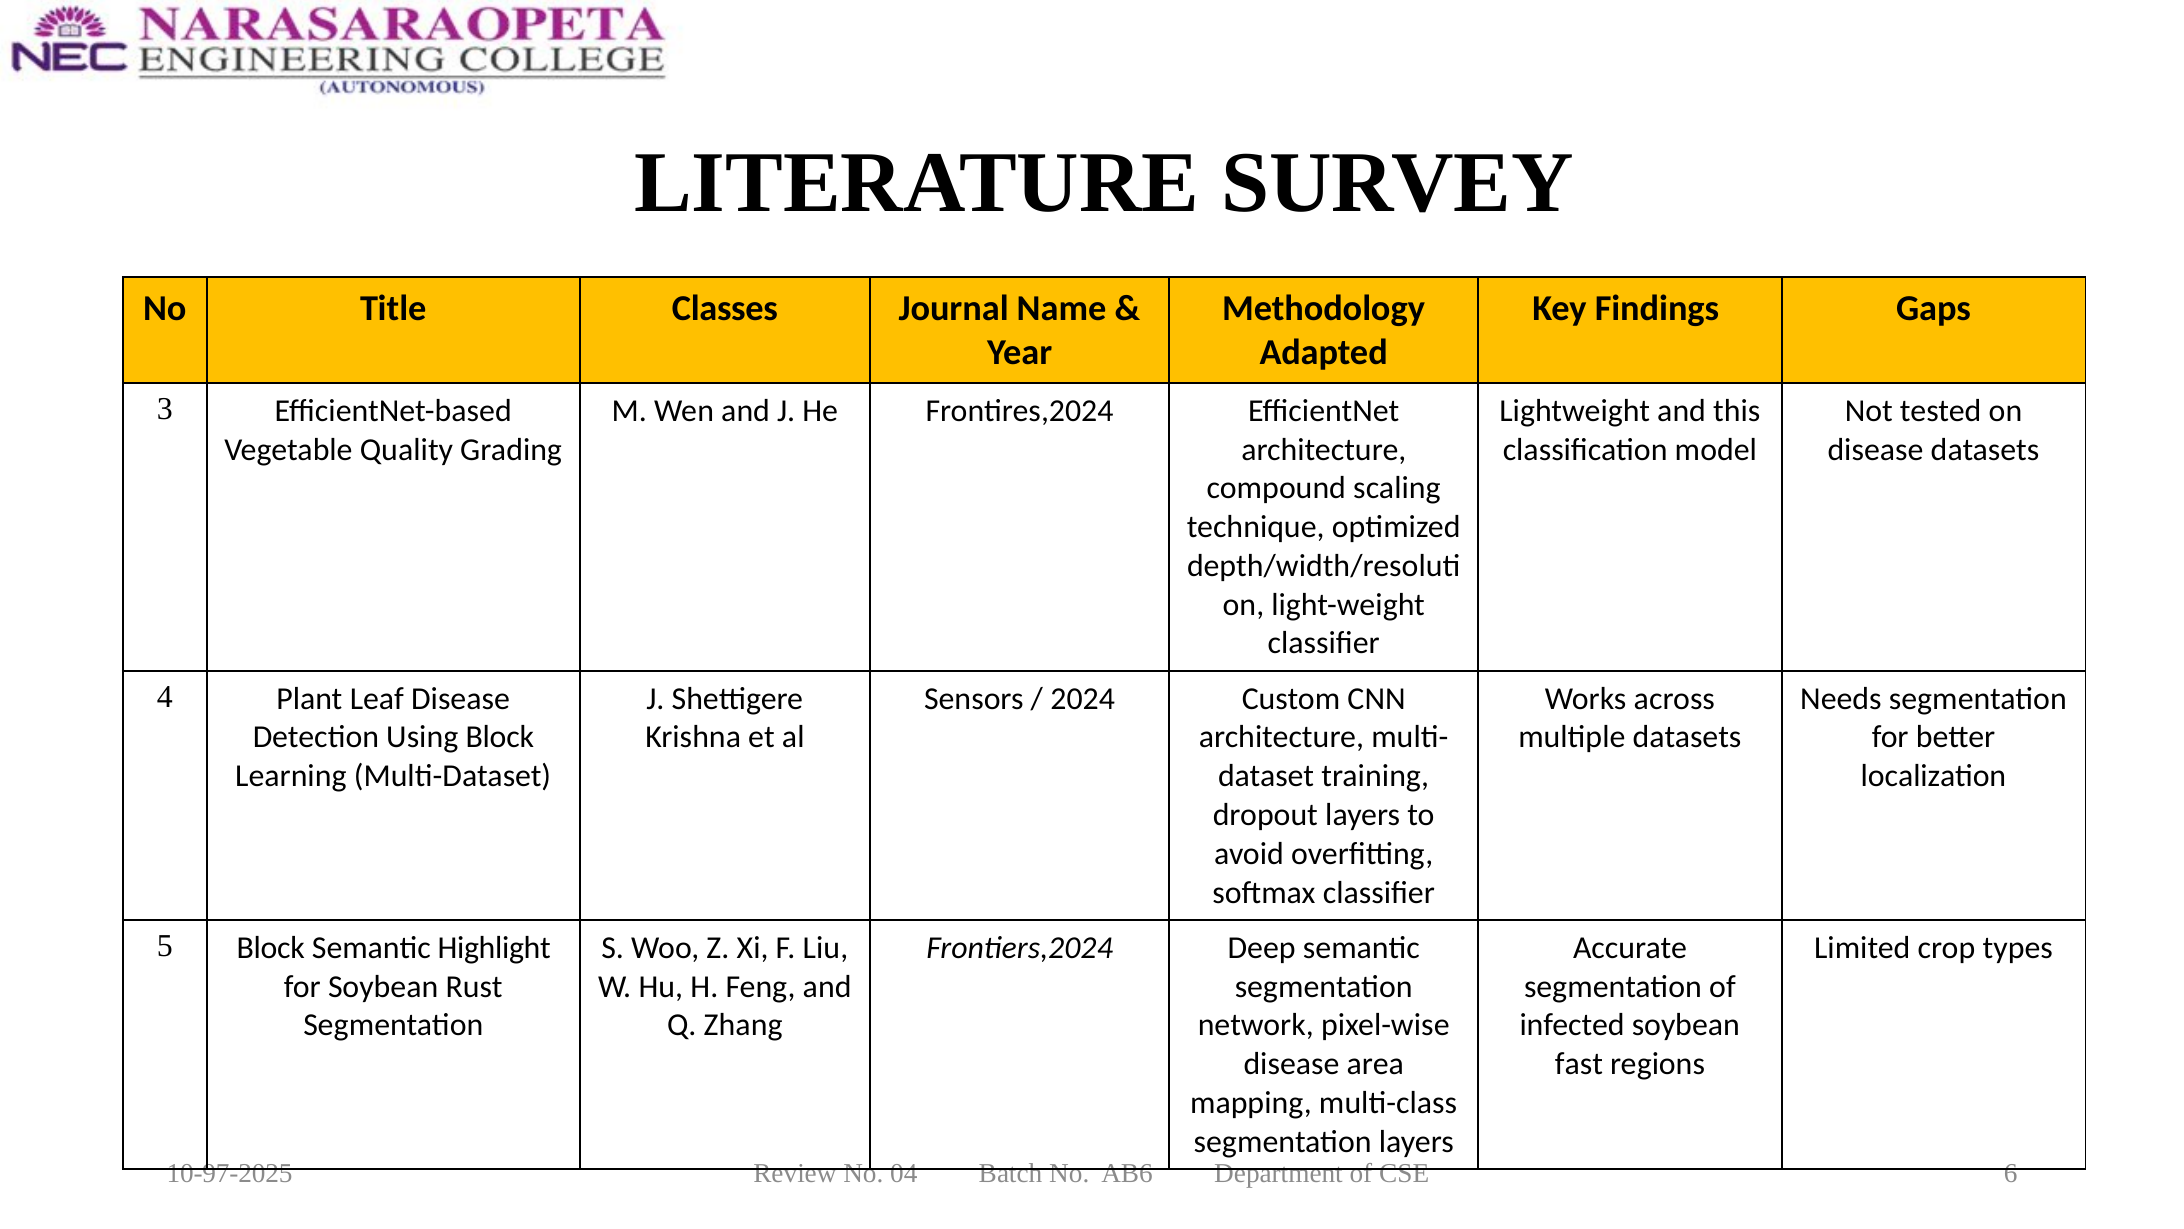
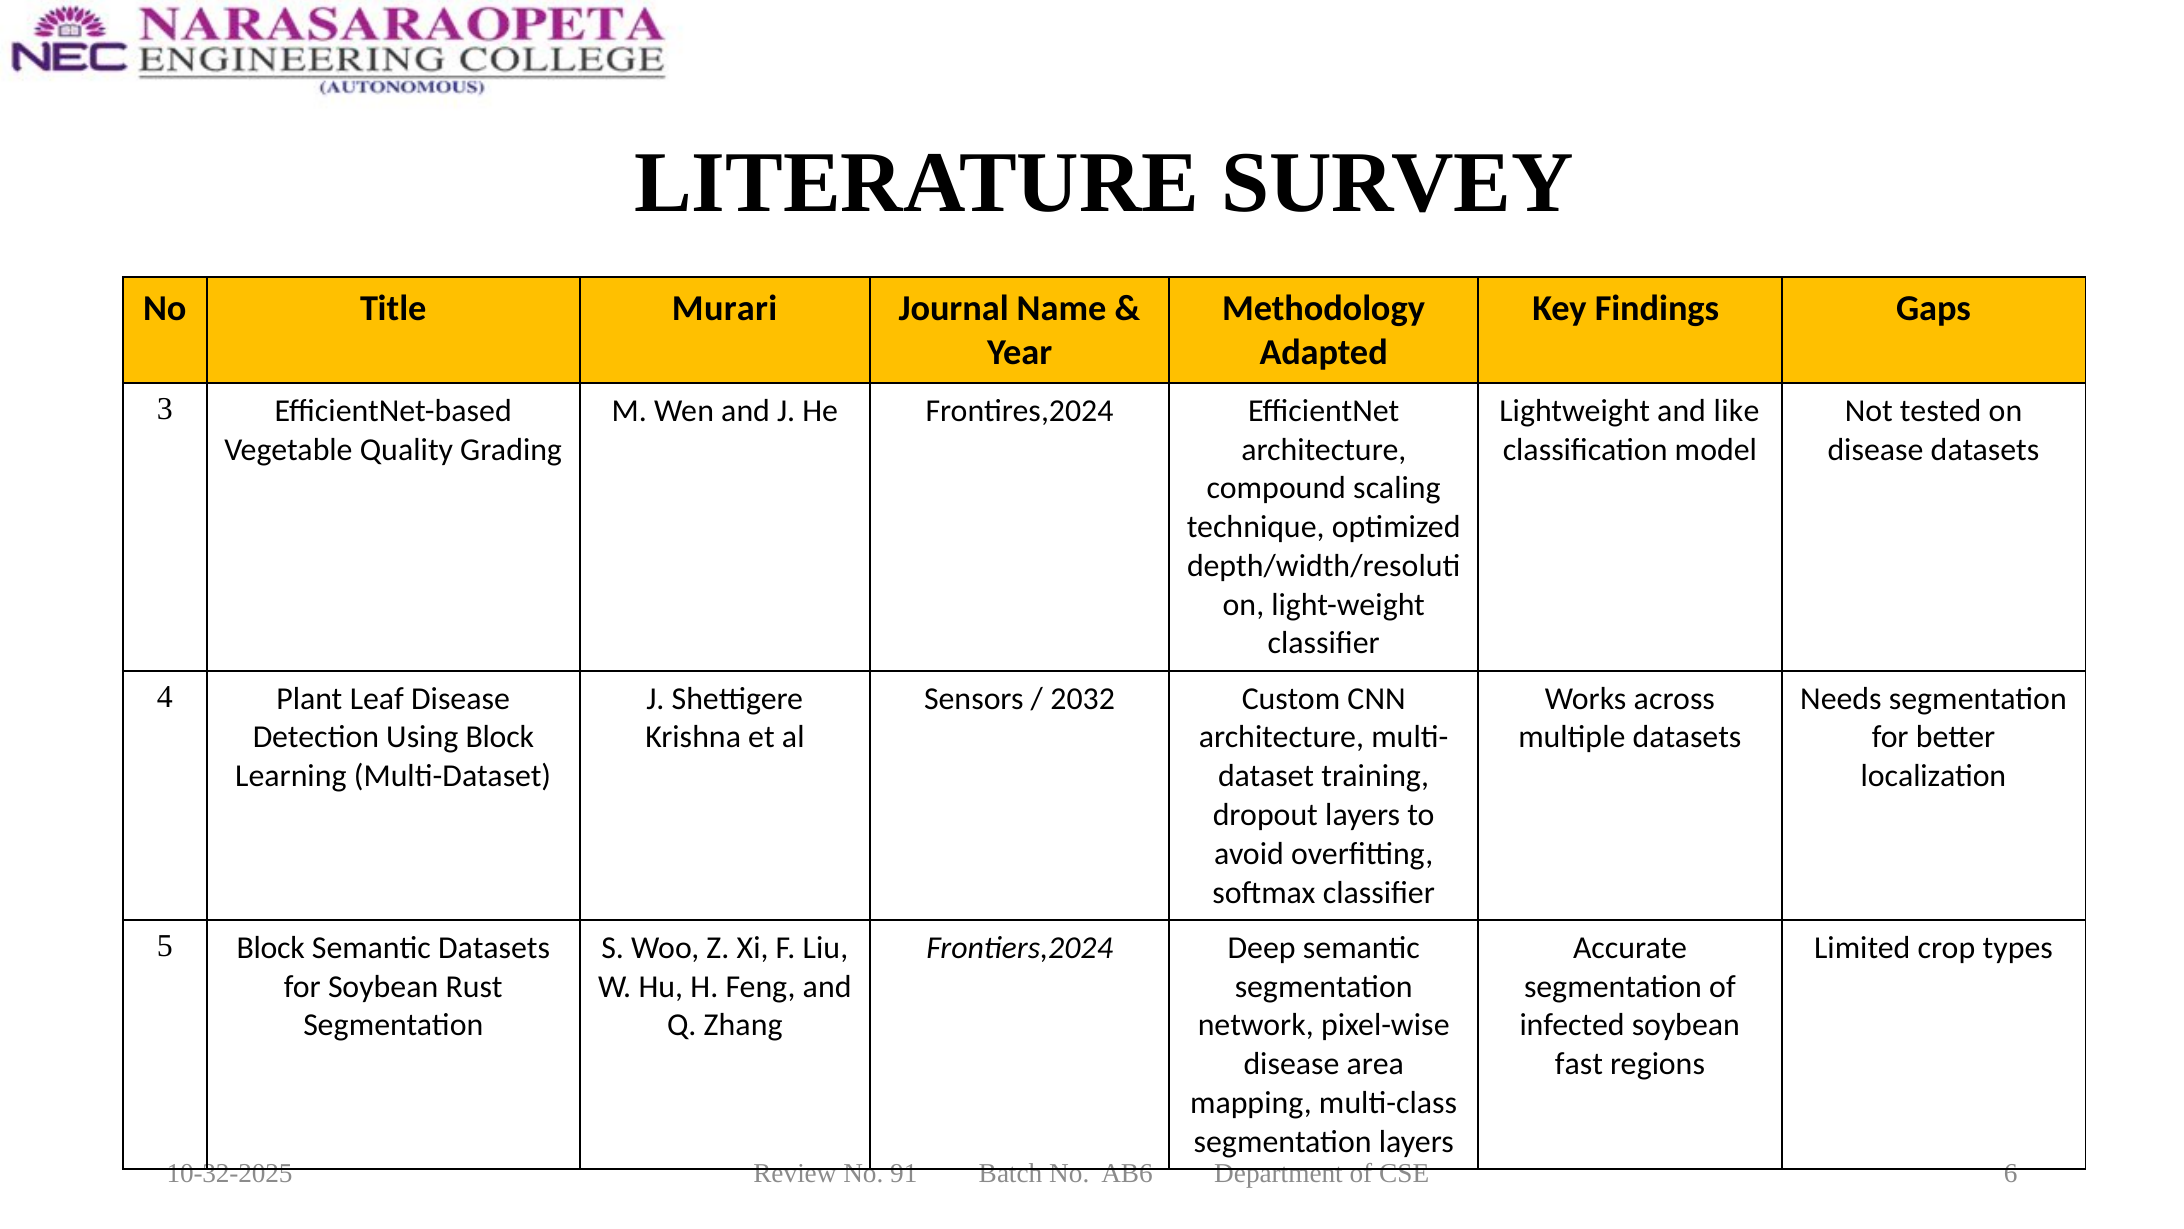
Classes: Classes -> Murari (725, 308)
this: this -> like (1737, 411)
2024: 2024 -> 2032 (1083, 698)
Semantic Highlight: Highlight -> Datasets (494, 947)
10-97-2025: 10-97-2025 -> 10-32-2025 (230, 1173)
04: 04 -> 91 (904, 1173)
